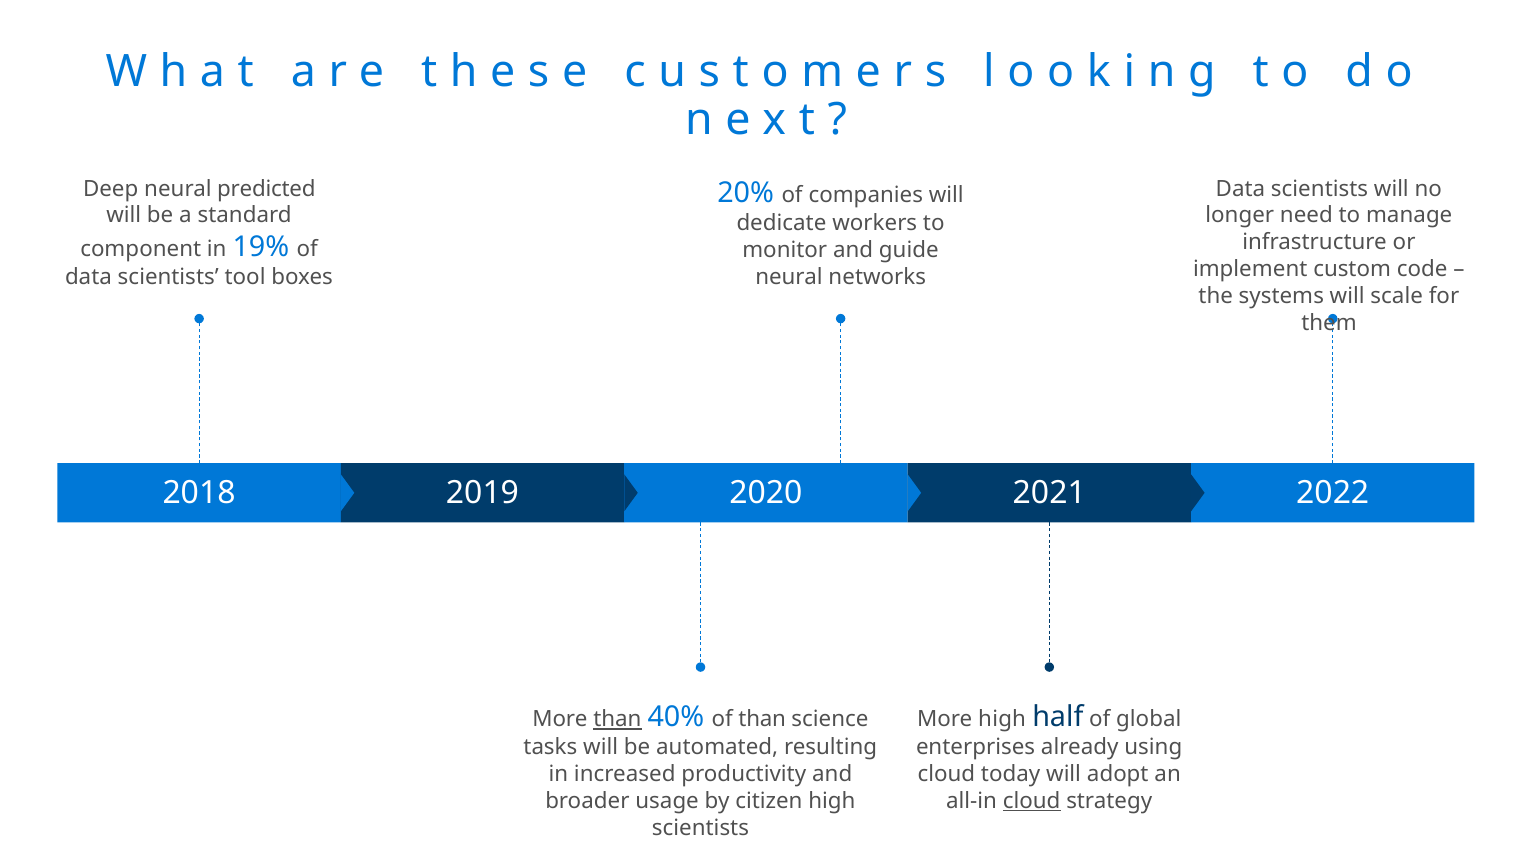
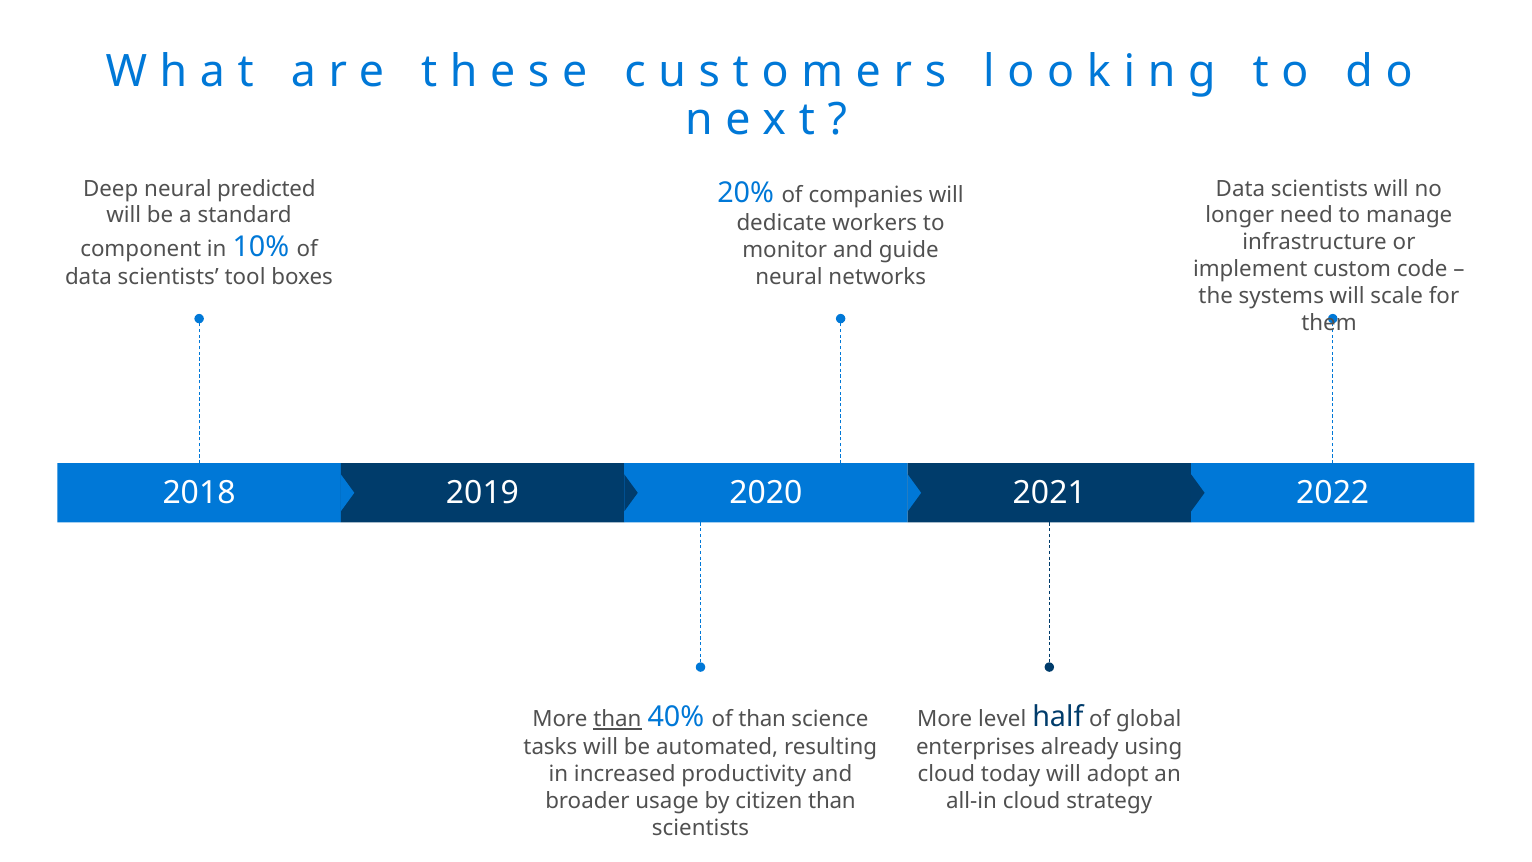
19%: 19% -> 10% (261, 247)
More high: high -> level (1002, 719)
citizen high: high -> than (832, 801)
cloud underline: present -> none (1032, 801)
